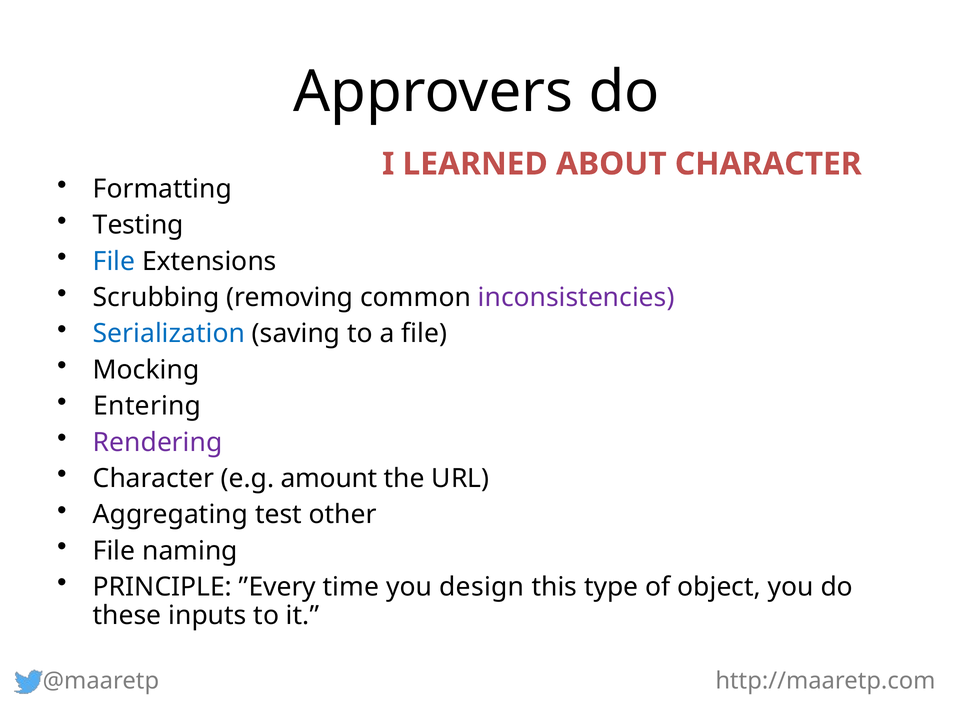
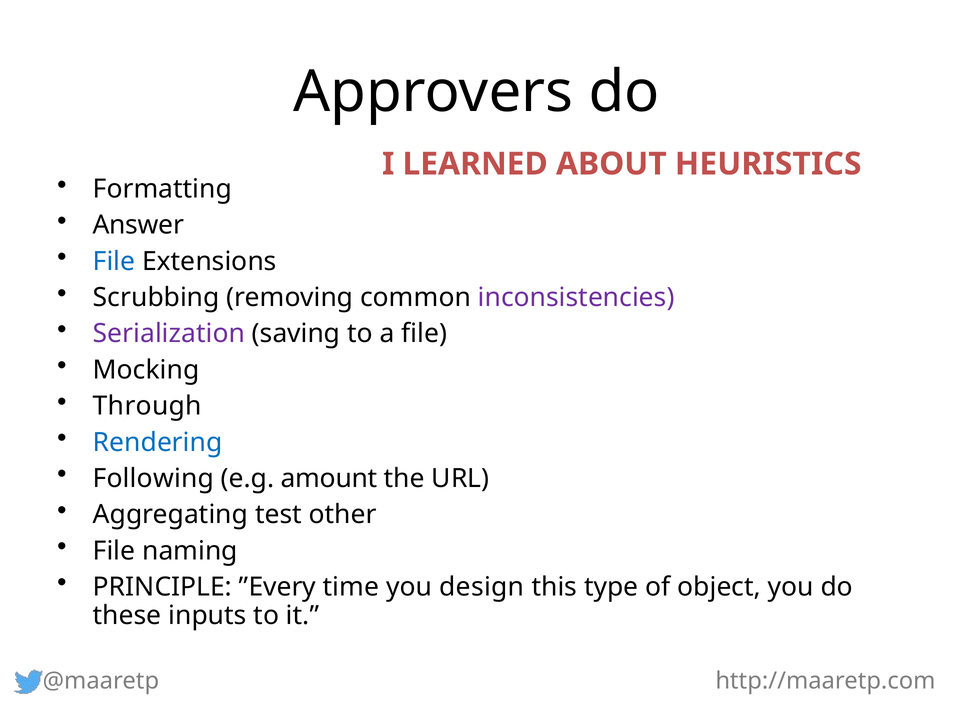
ABOUT CHARACTER: CHARACTER -> HEURISTICS (768, 164)
Testing: Testing -> Answer (138, 225)
Serialization colour: blue -> purple (169, 334)
Entering: Entering -> Through (147, 407)
Rendering colour: purple -> blue (158, 443)
Character: Character -> Following (153, 479)
